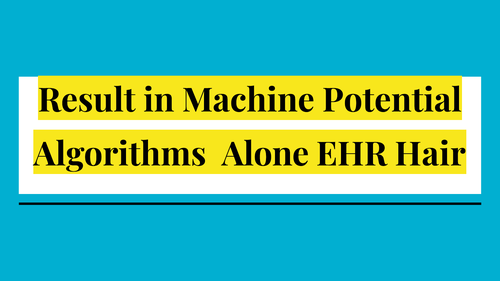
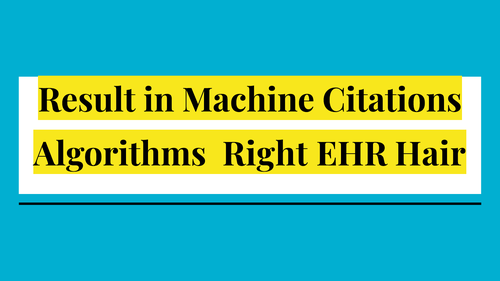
Potential: Potential -> Citations (392, 101)
Alone: Alone -> Right (265, 155)
